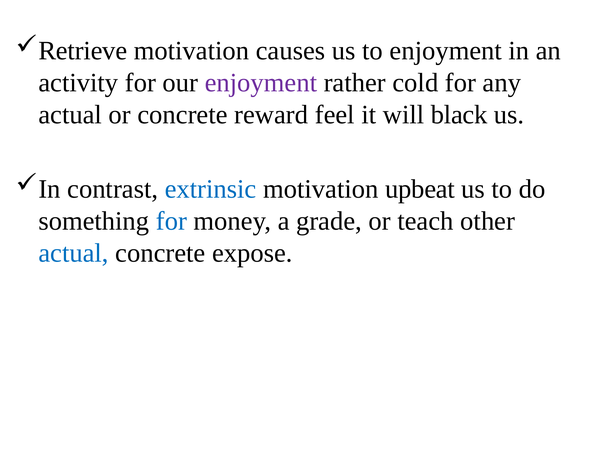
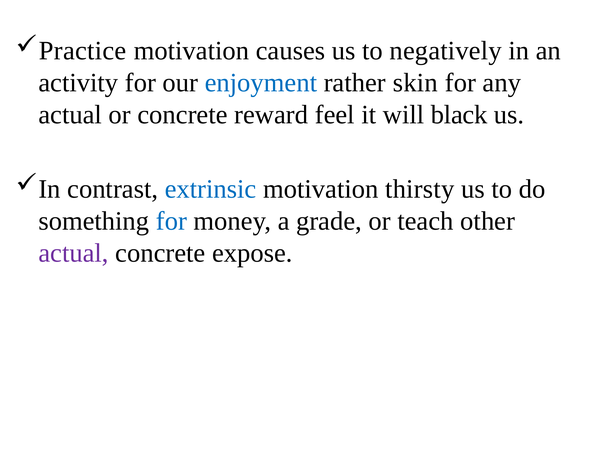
Retrieve: Retrieve -> Practice (83, 51)
to enjoyment: enjoyment -> negatively (446, 51)
enjoyment colour: purple -> blue (261, 83)
cold: cold -> skin (415, 83)
upbeat: upbeat -> thirsty (420, 189)
actual colour: blue -> purple (74, 253)
